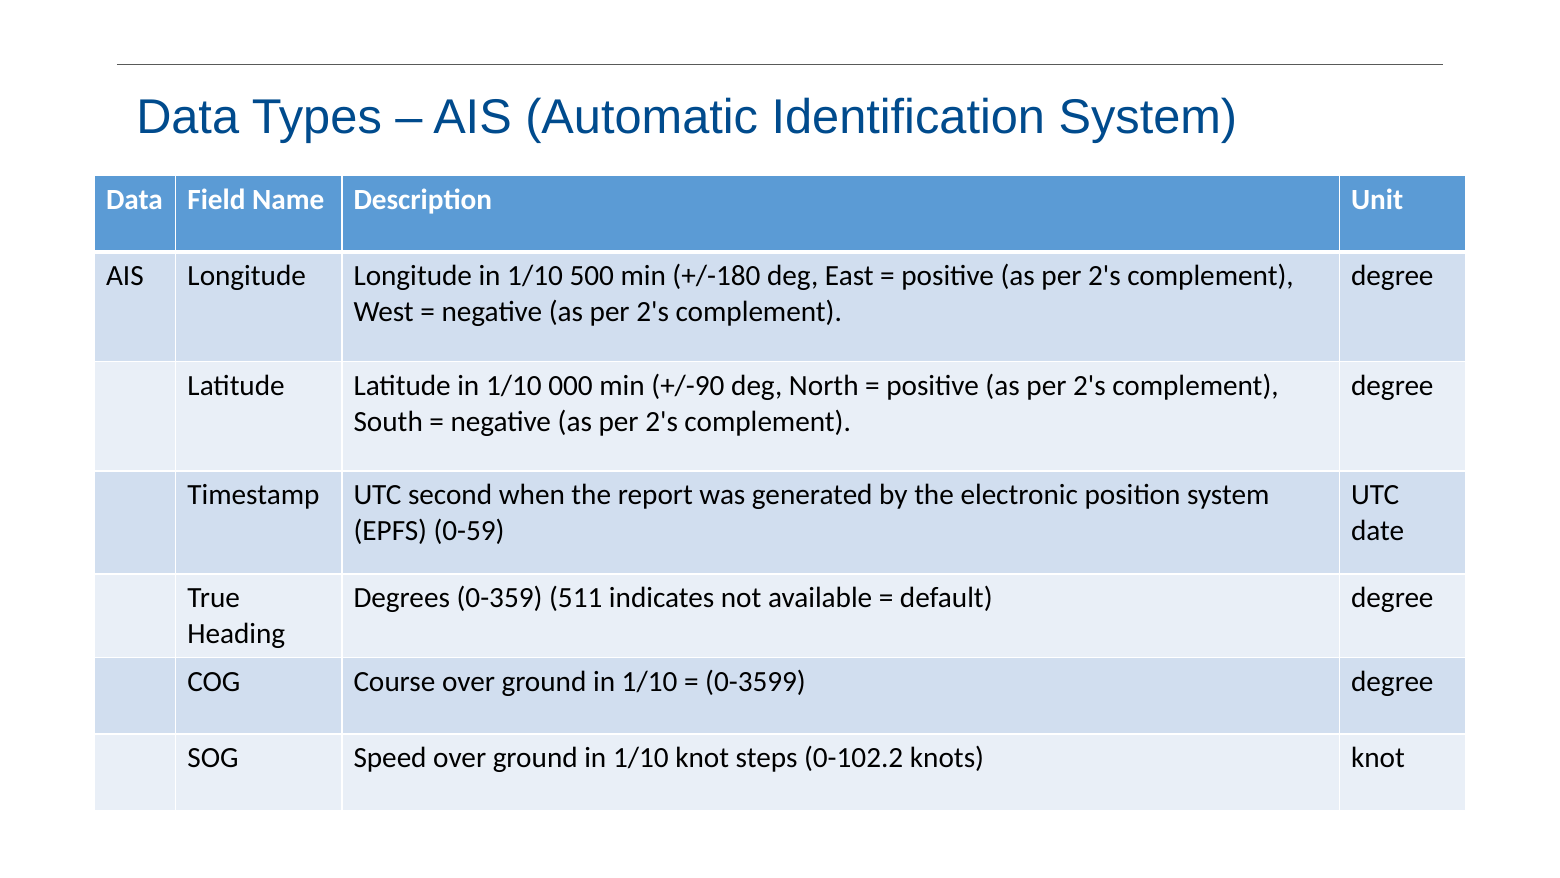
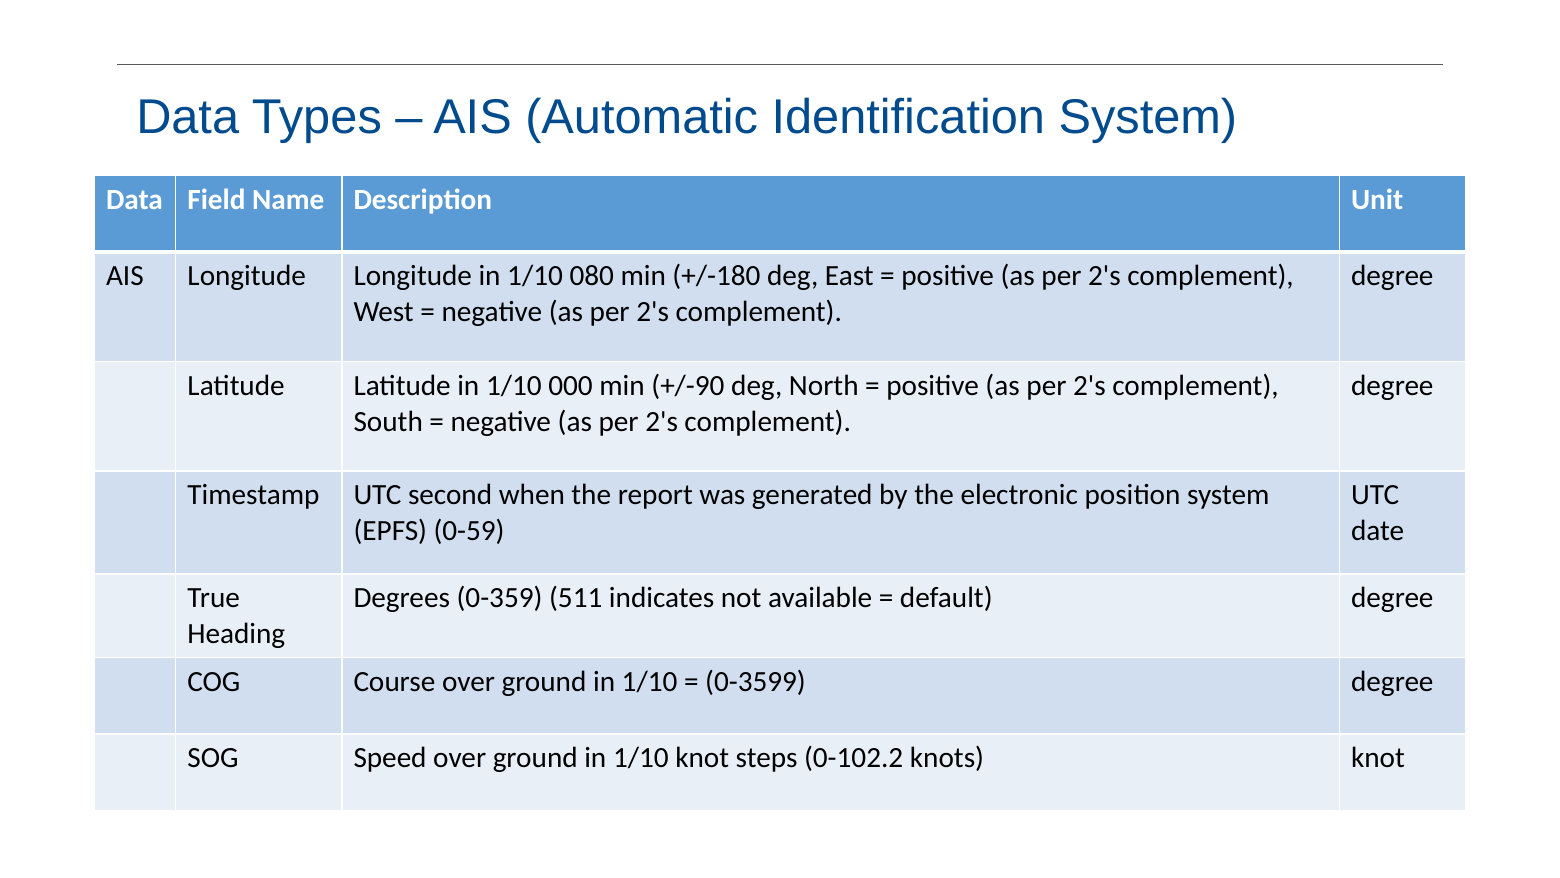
500: 500 -> 080 (592, 276)
